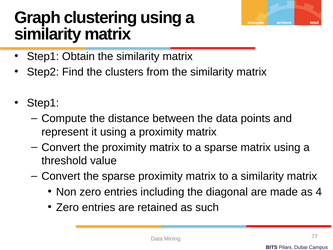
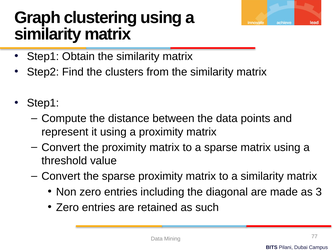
4: 4 -> 3 (319, 192)
